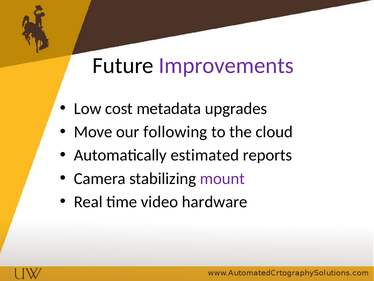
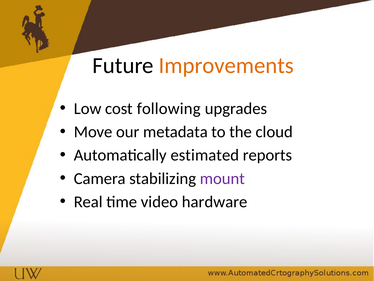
Improvements colour: purple -> orange (226, 65)
metadata: metadata -> following (169, 108)
following: following -> metadata (175, 132)
